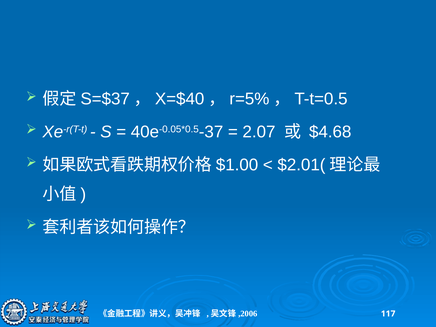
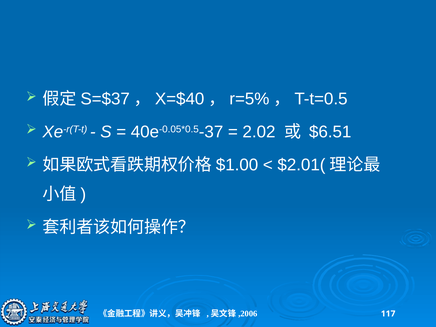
2.07: 2.07 -> 2.02 (259, 132)
$4.68: $4.68 -> $6.51 (330, 132)
